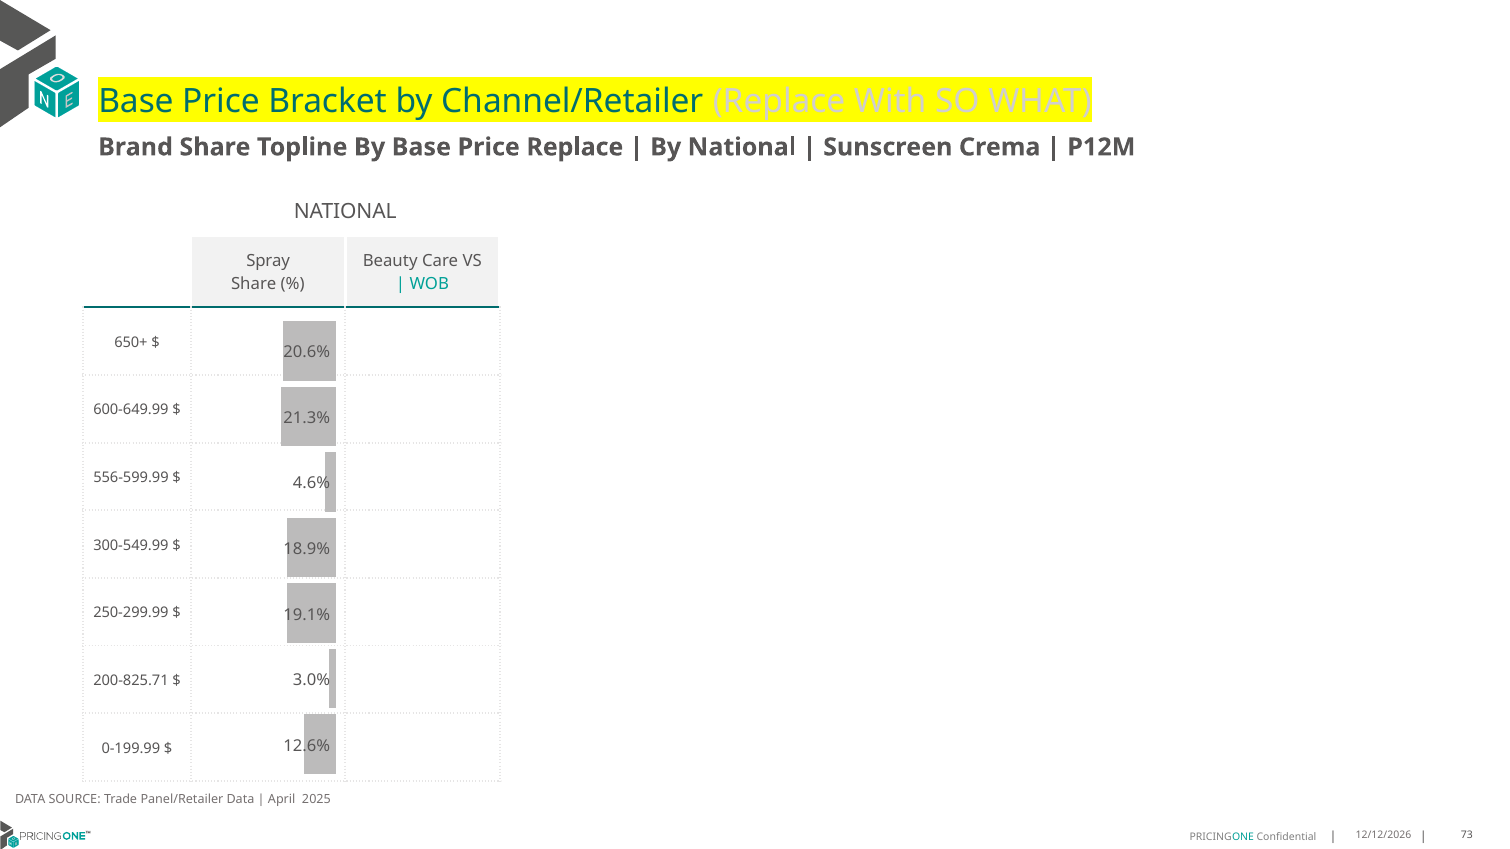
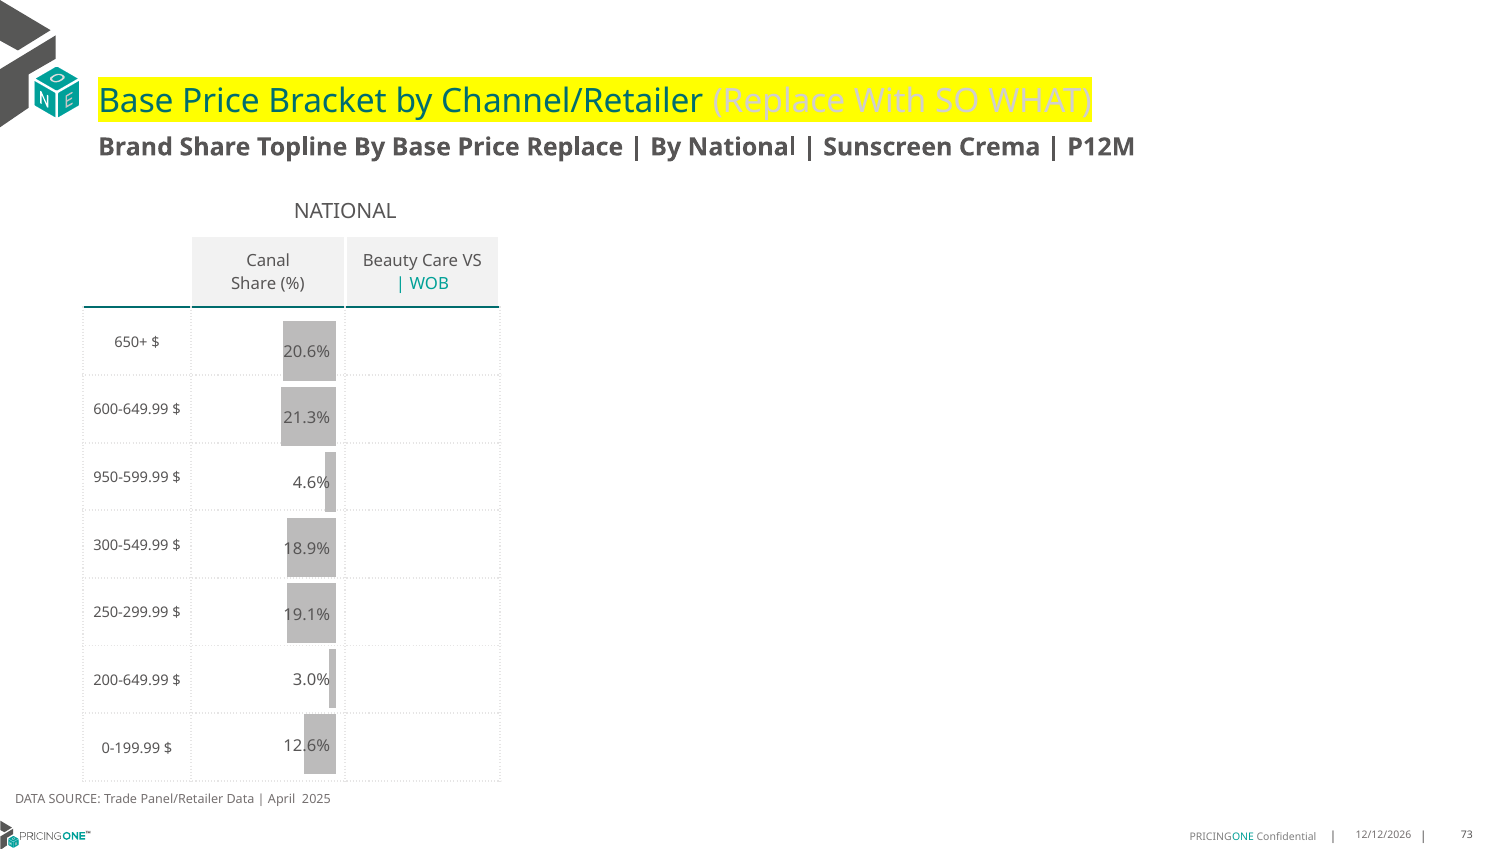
Spray: Spray -> Canal (268, 261)
556-599.99: 556-599.99 -> 950-599.99 (131, 478)
200-825.71: 200-825.71 -> 200-649.99 (131, 681)
